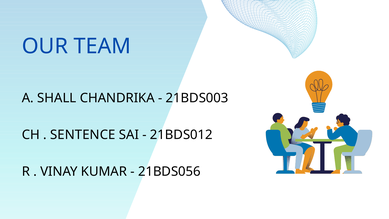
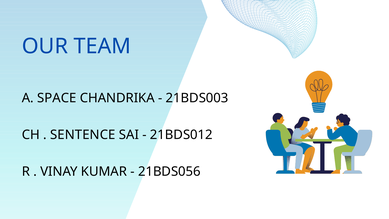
SHALL: SHALL -> SPACE (57, 98)
